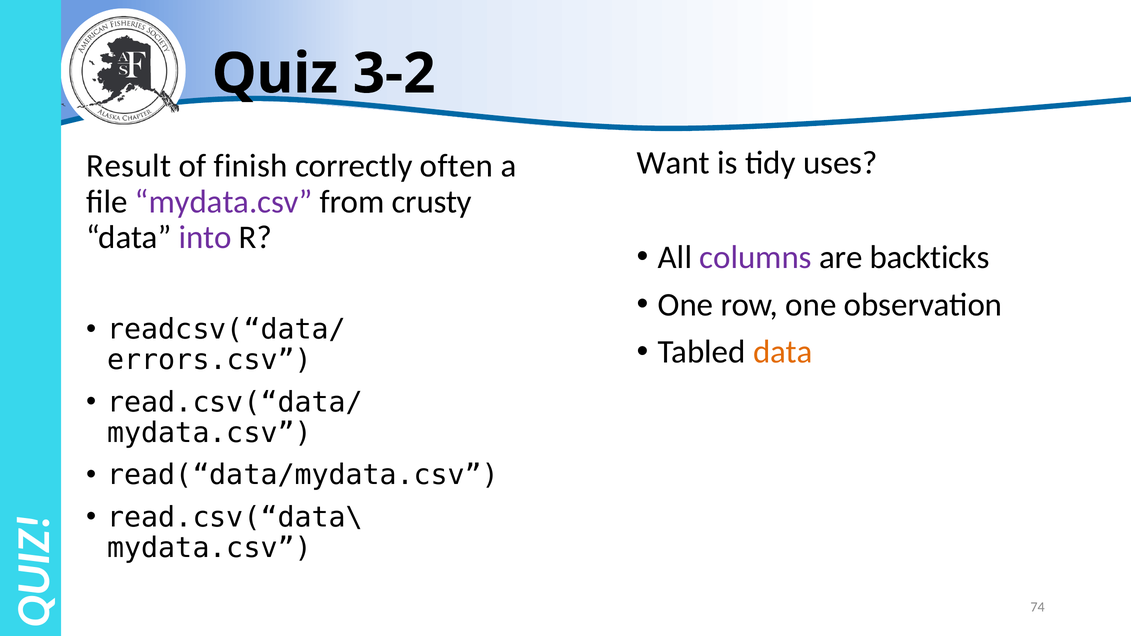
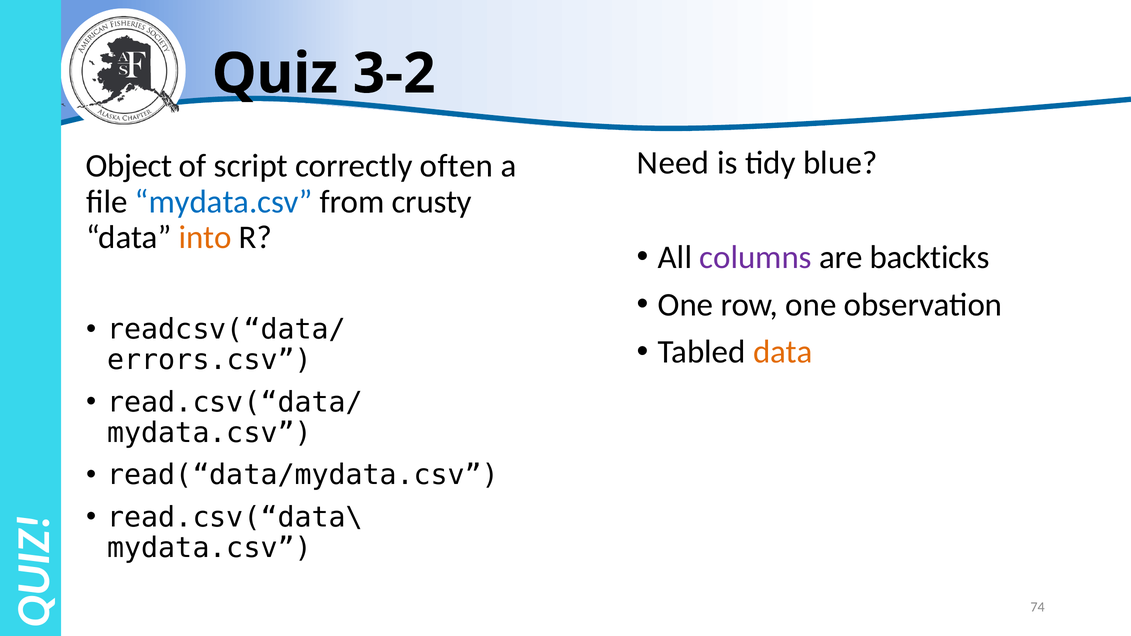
Want: Want -> Need (673, 163)
uses: uses -> blue (840, 163)
Result: Result -> Object (129, 166)
finish: finish -> script (251, 166)
mydata.csv colour: purple -> blue (224, 202)
into colour: purple -> orange (205, 237)
